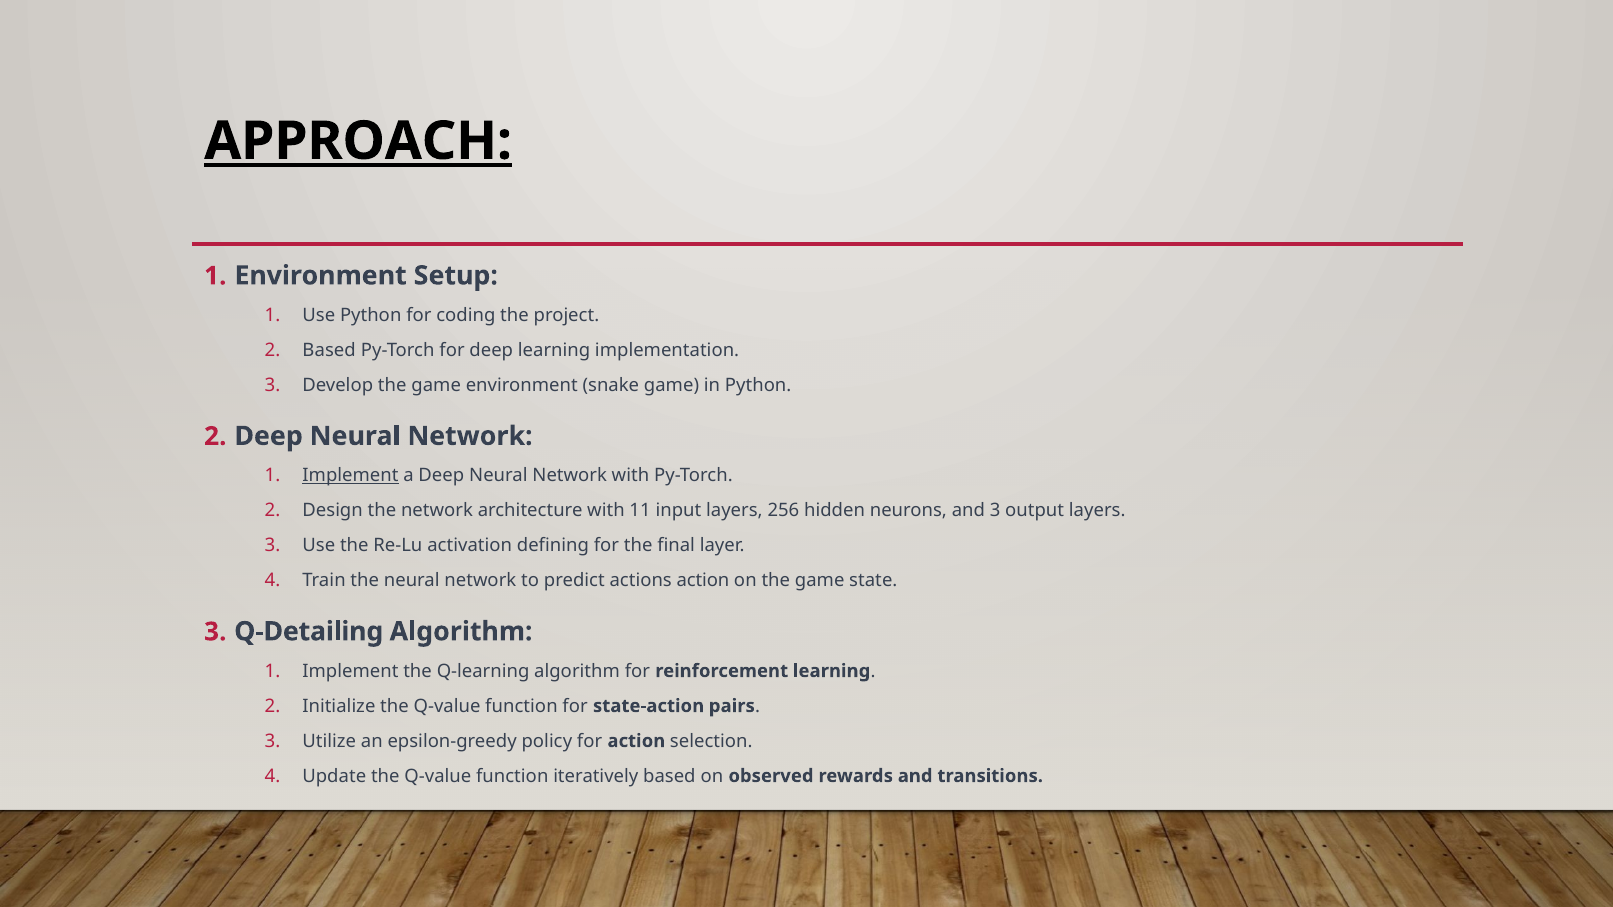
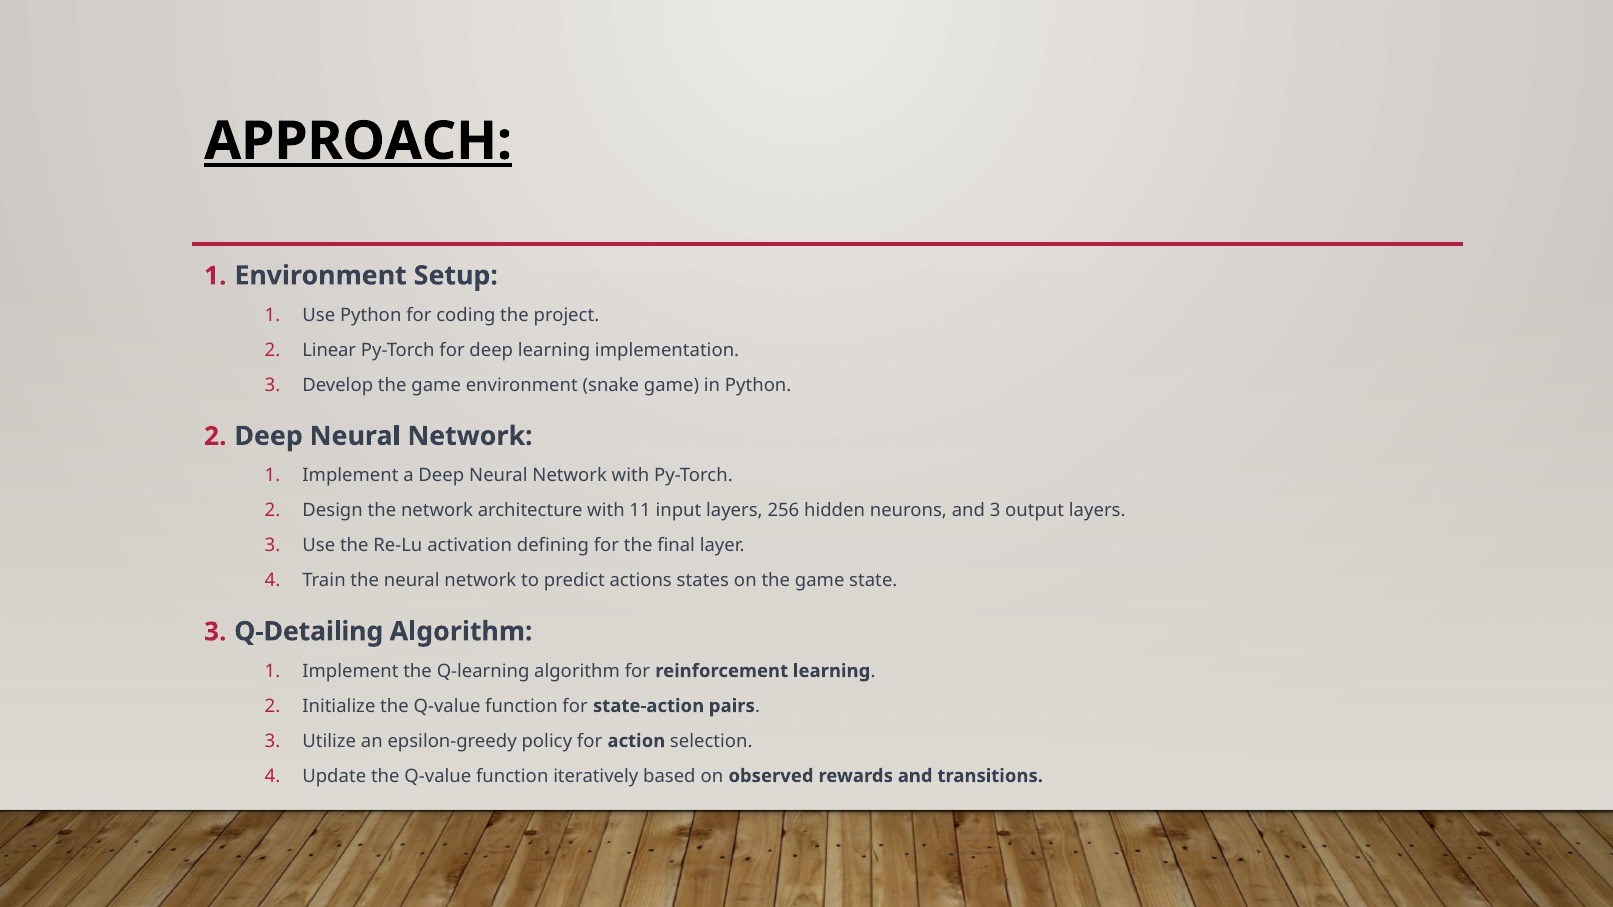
Based: Based -> Linear (329, 350)
Implement underline: present -> none (350, 476)
actions action: action -> states (703, 581)
